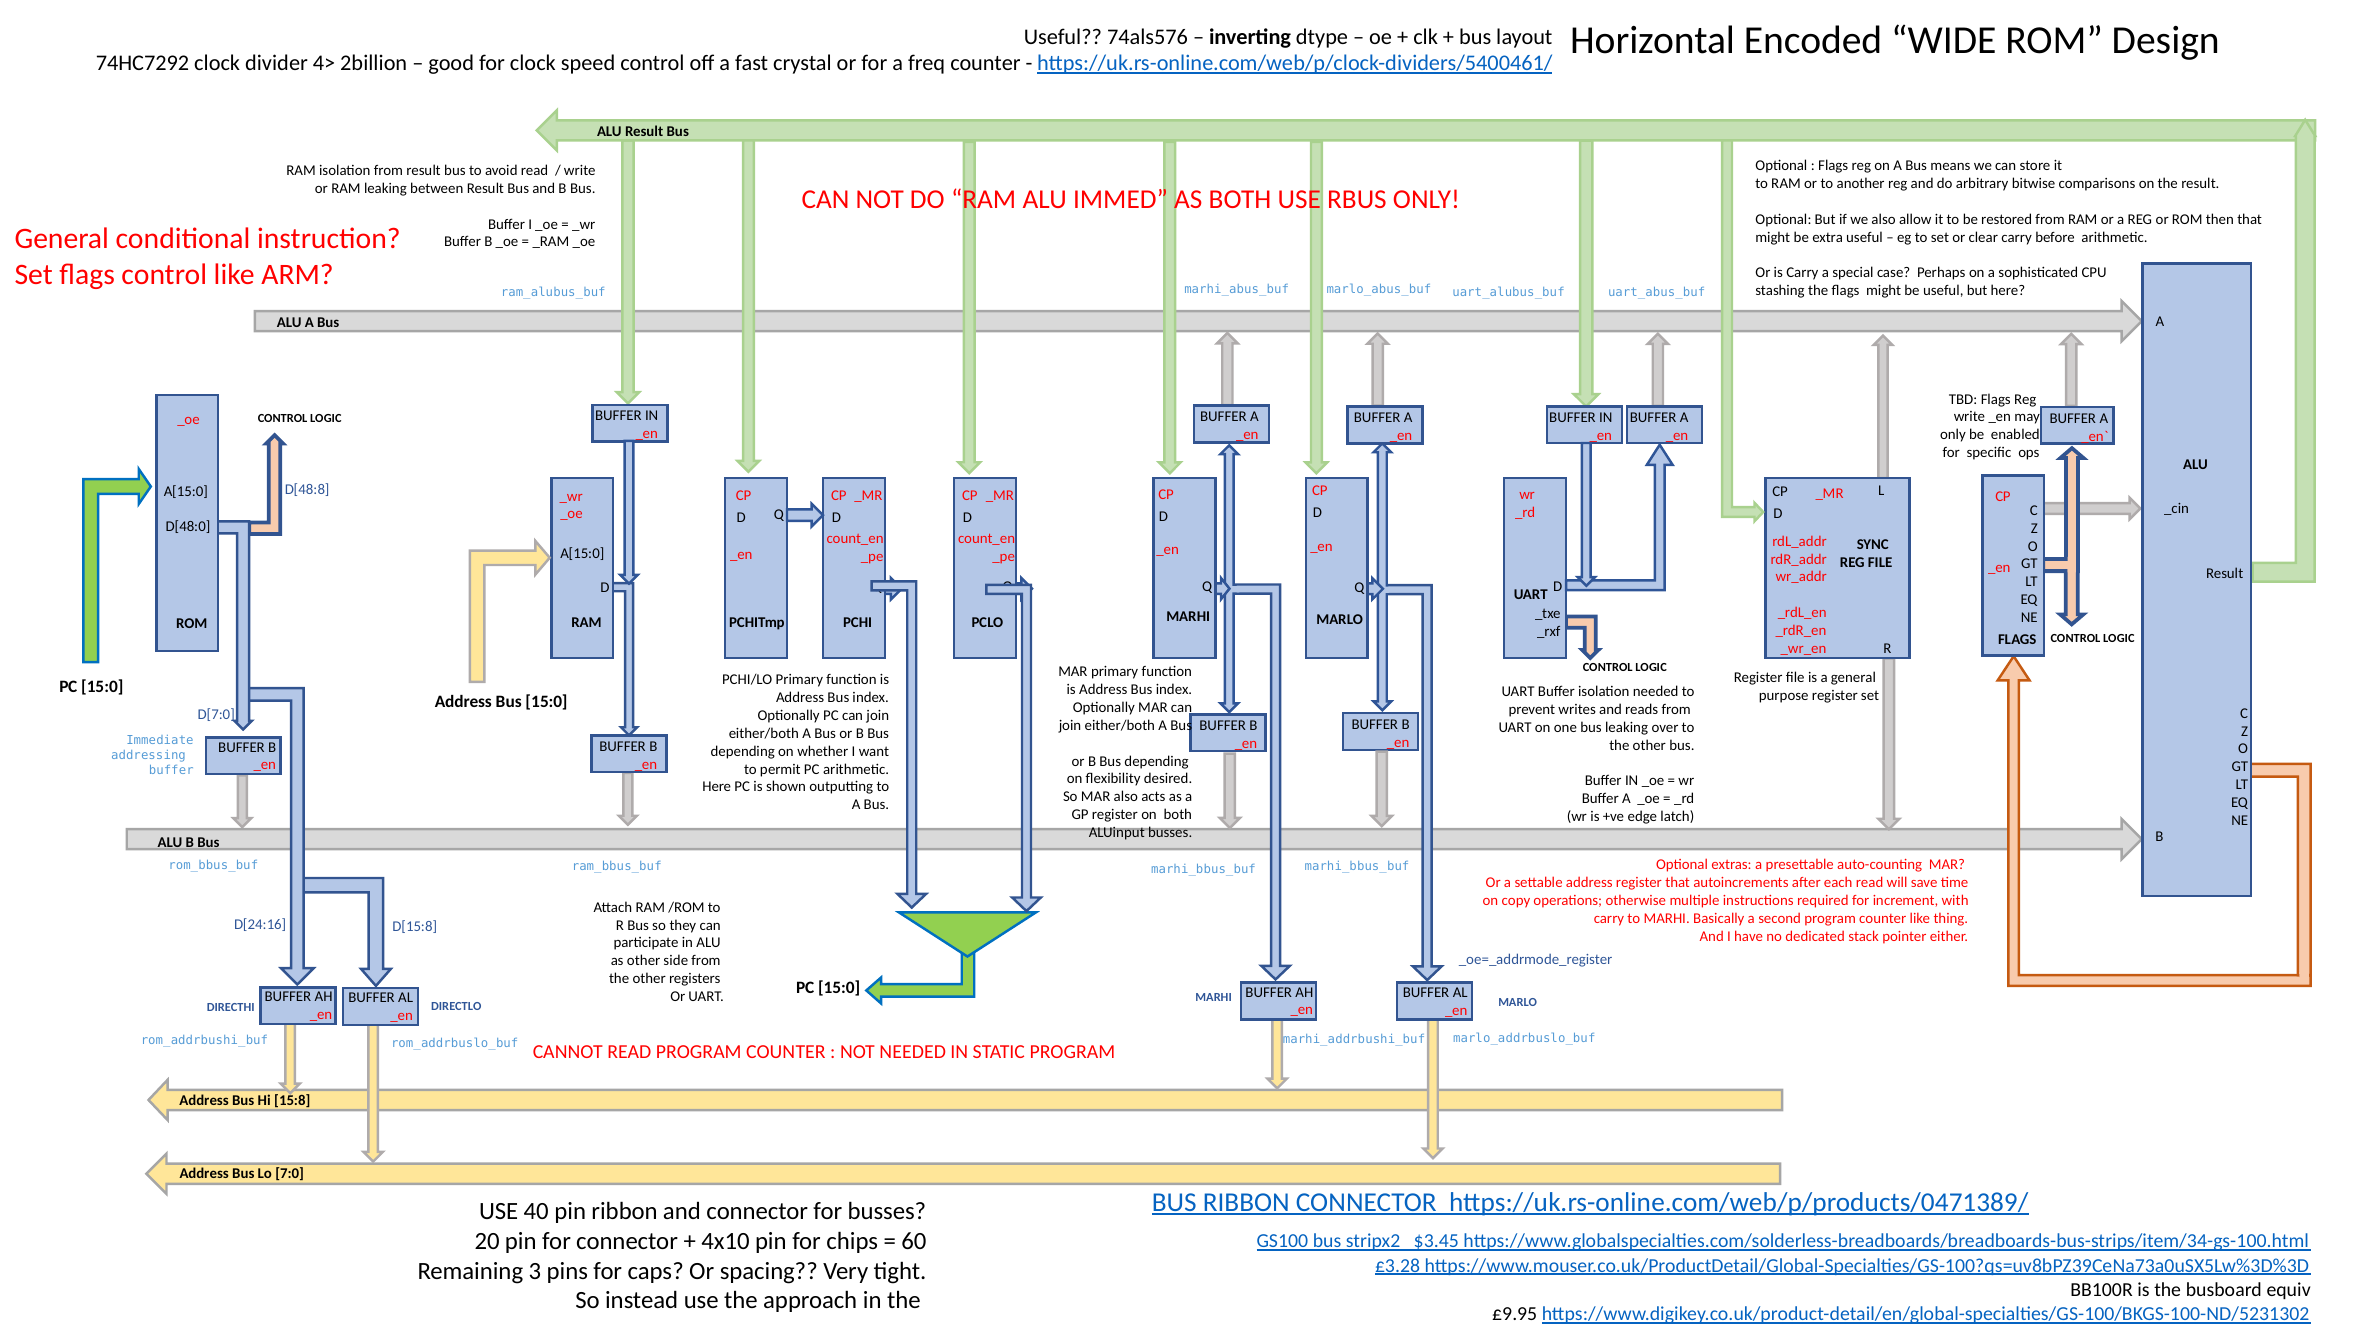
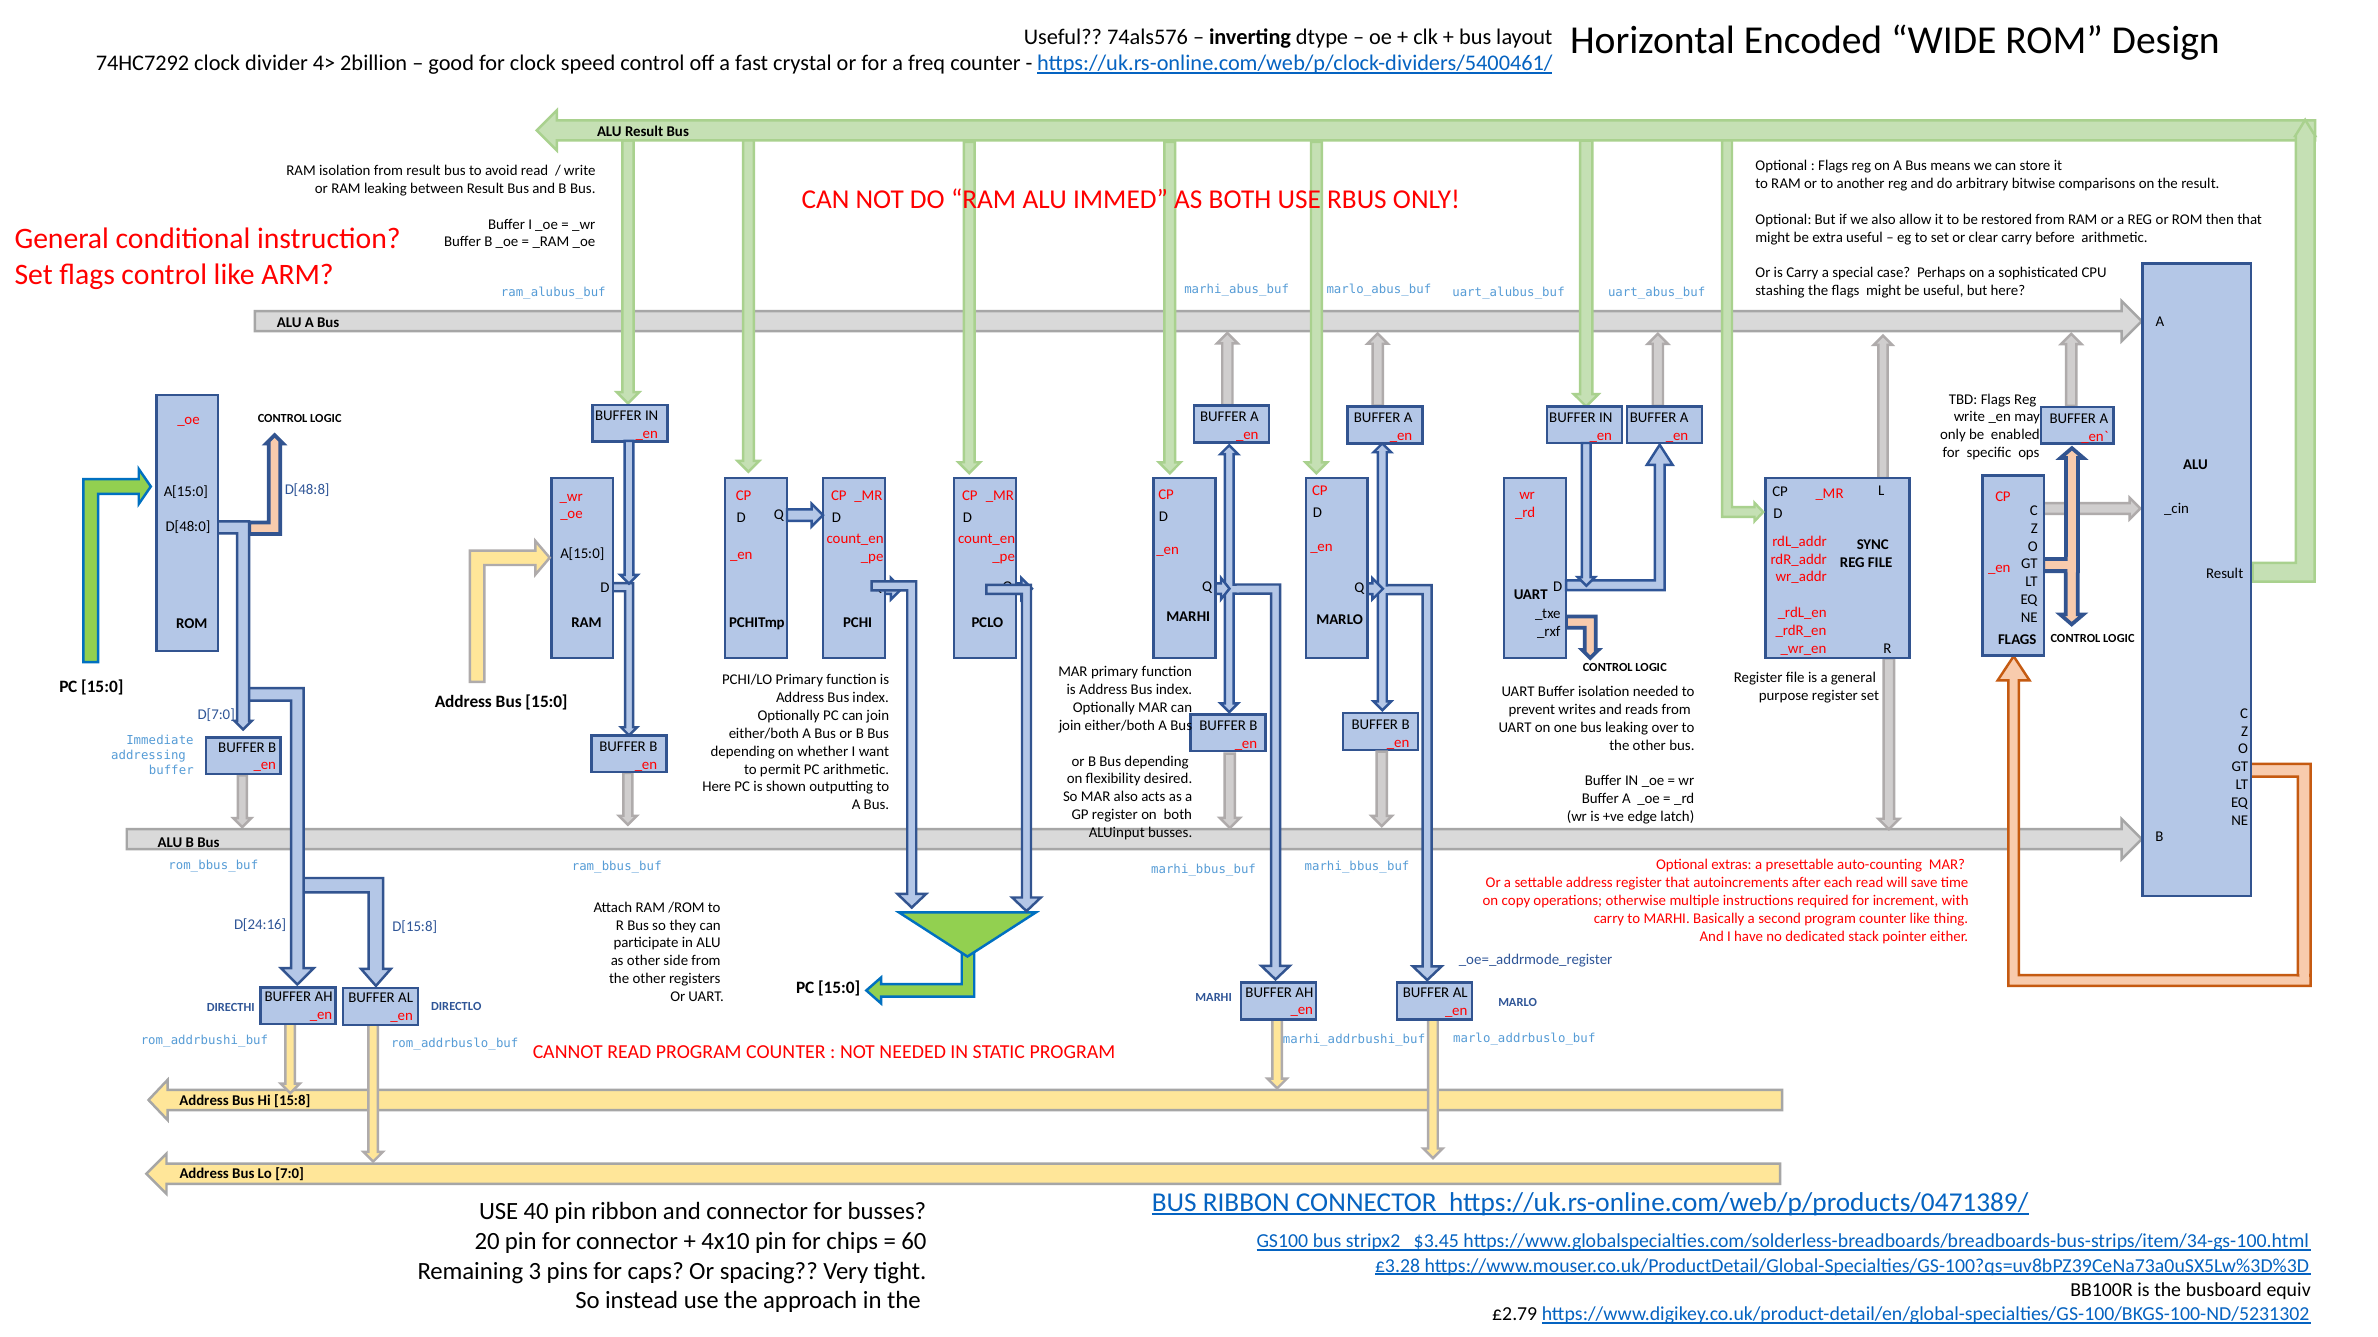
£9.95: £9.95 -> £2.79 (1515, 1314)
